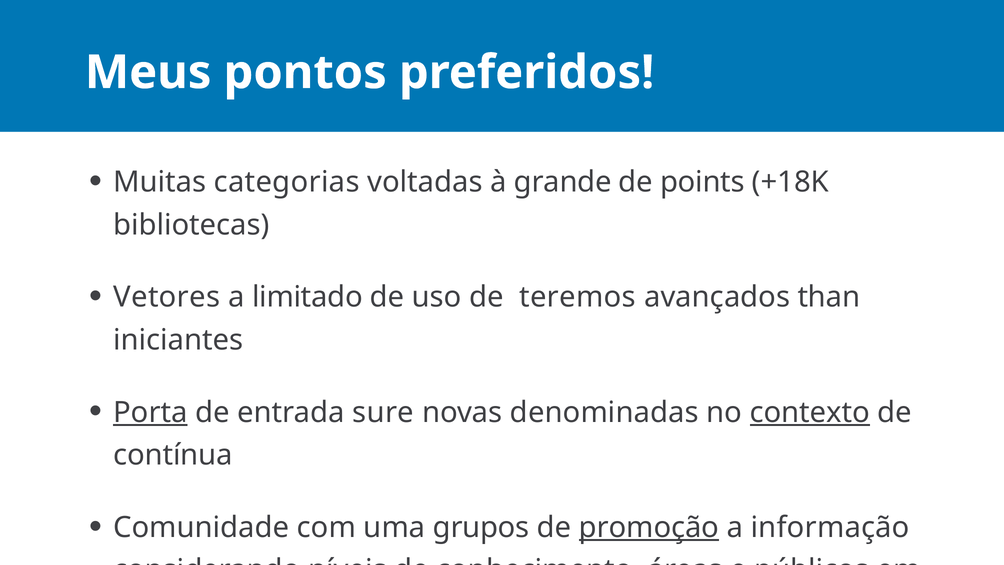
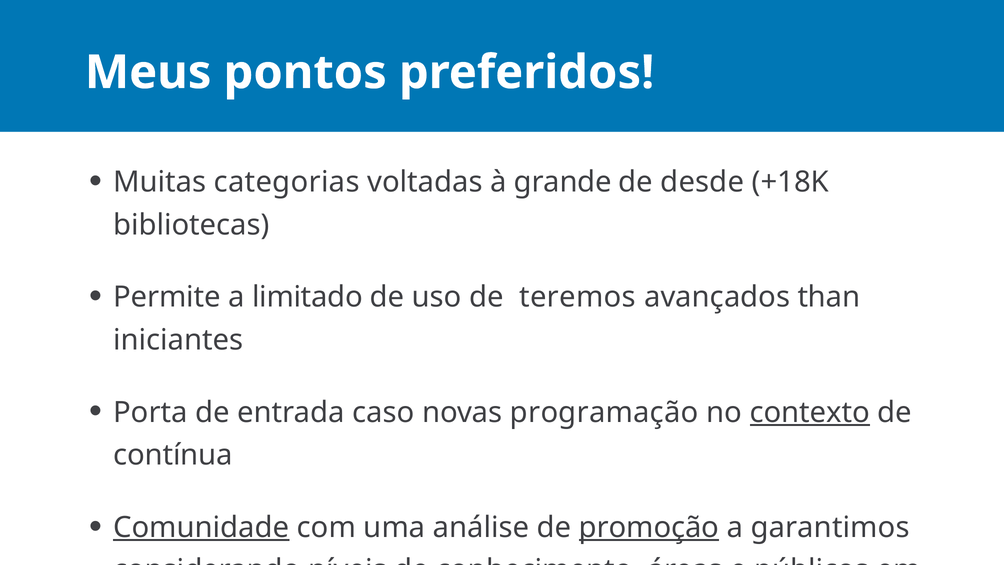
points: points -> desde (702, 182)
Vetores: Vetores -> Permite (167, 297)
Porta underline: present -> none (150, 412)
sure: sure -> caso (383, 412)
denominadas: denominadas -> programação (604, 412)
Comunidade underline: none -> present (201, 527)
grupos: grupos -> análise (481, 527)
informação: informação -> garantimos (830, 527)
